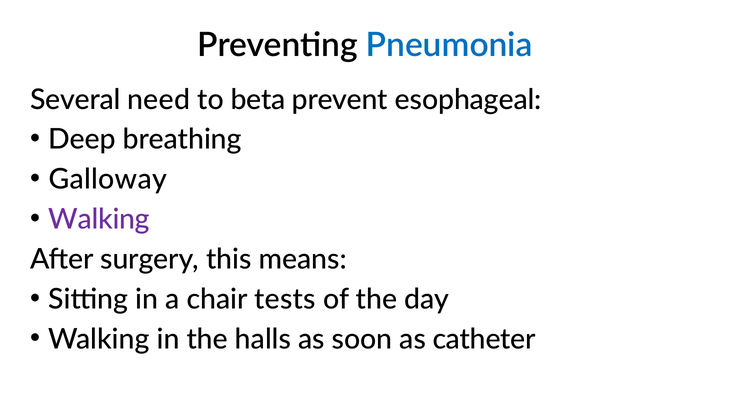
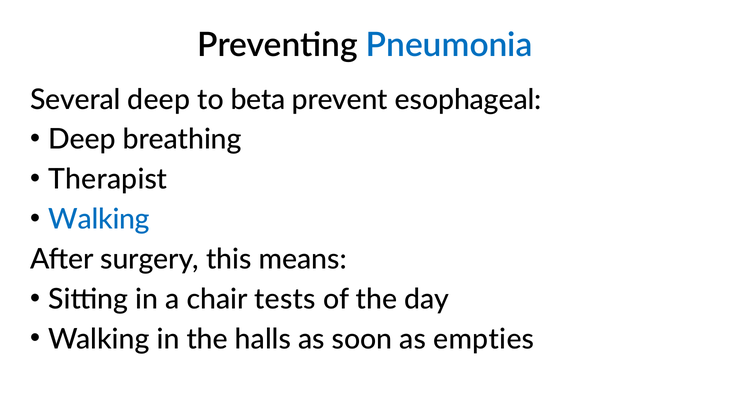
Several need: need -> deep (159, 100)
Galloway: Galloway -> Therapist (108, 179)
Walking colour: purple -> blue (99, 219)
catheter: catheter -> empties (484, 339)
